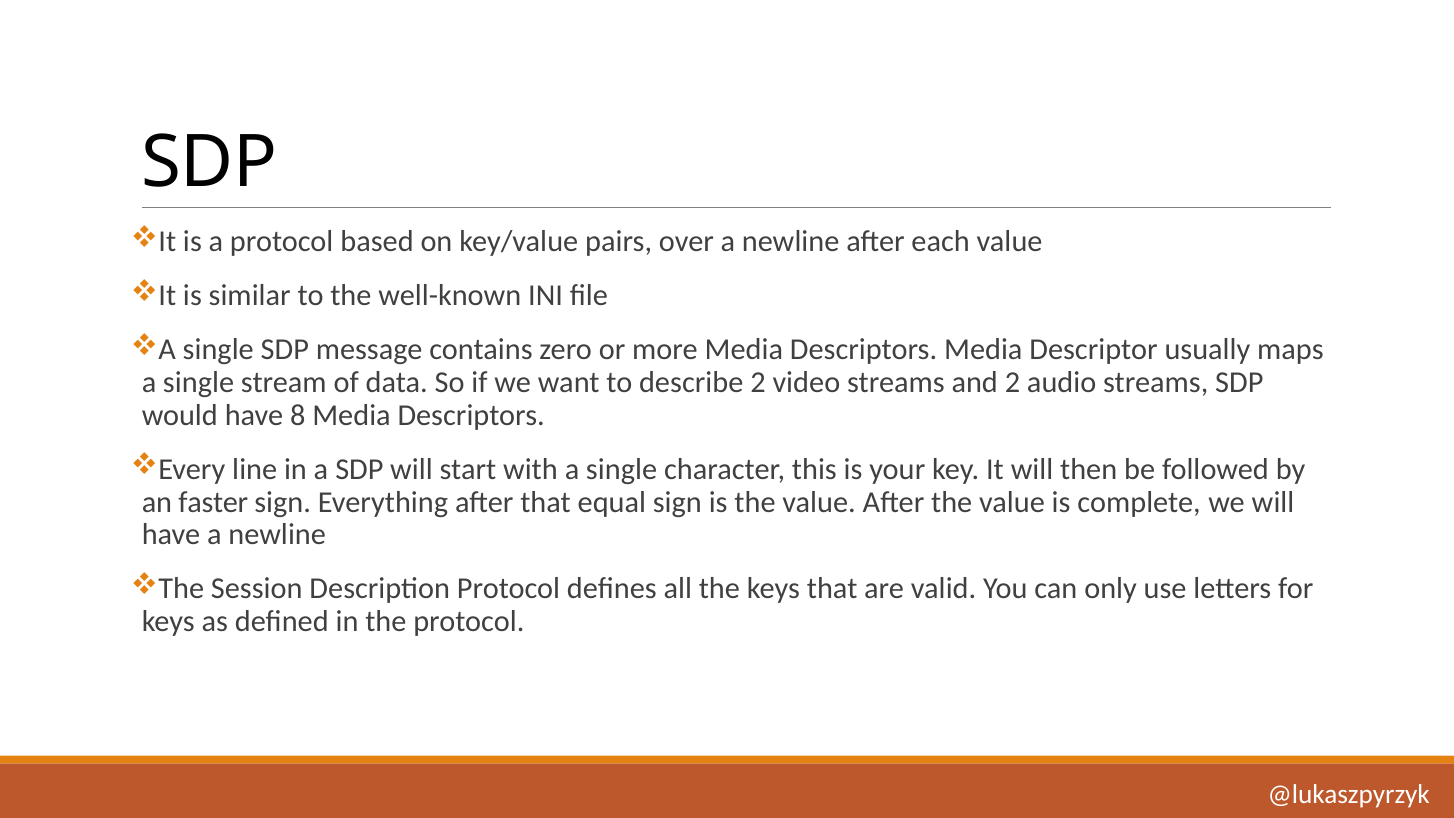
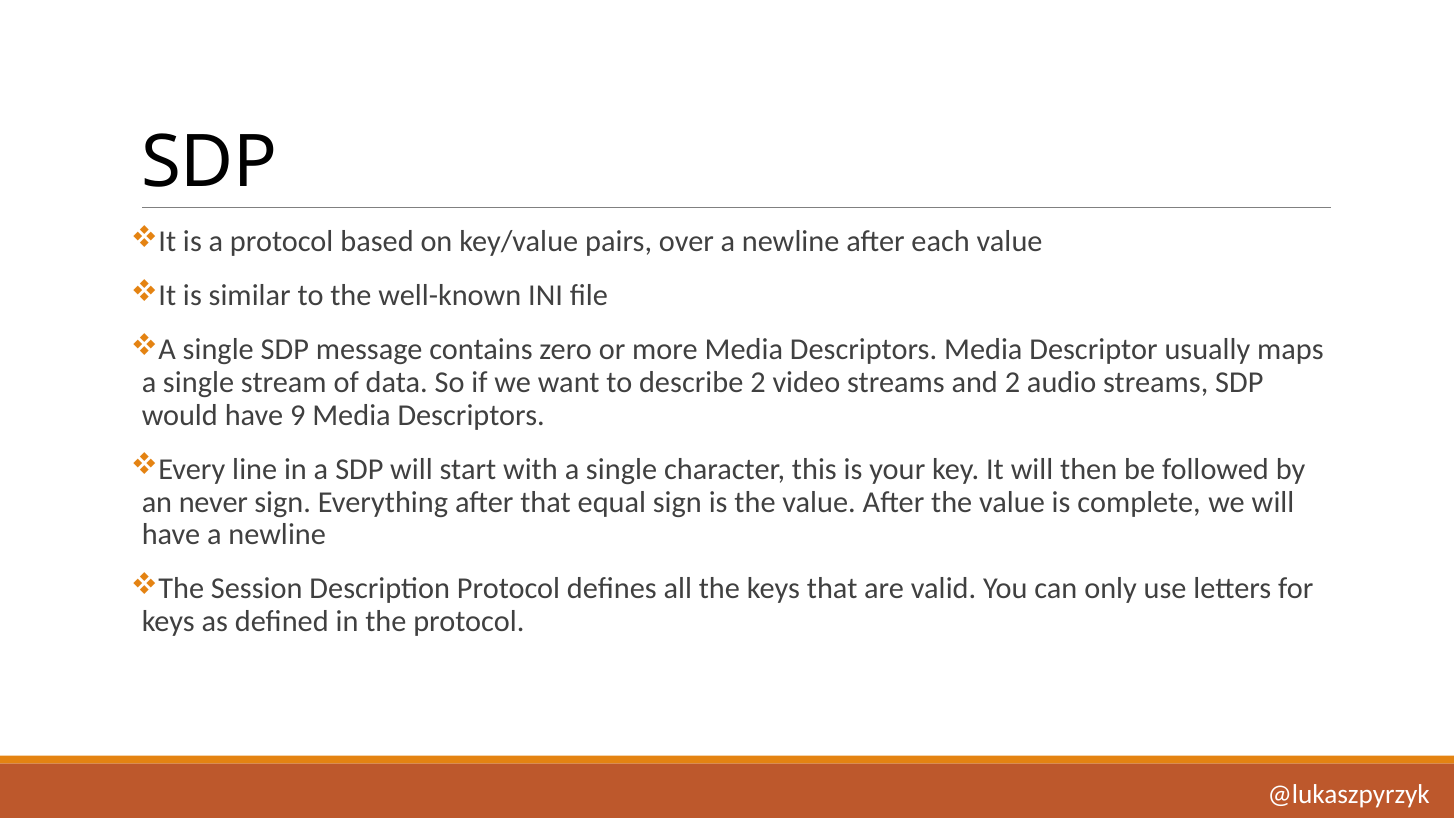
8: 8 -> 9 (298, 415)
faster: faster -> never (213, 502)
